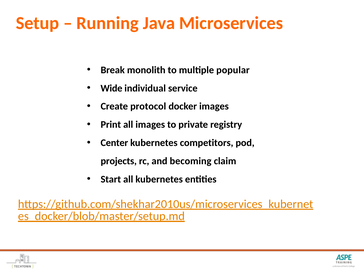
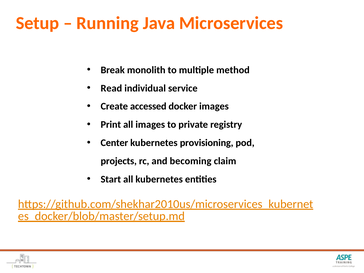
popular: popular -> method (233, 70)
Wide: Wide -> Read (111, 88)
protocol: protocol -> accessed (148, 106)
competitors: competitors -> provisioning (207, 143)
